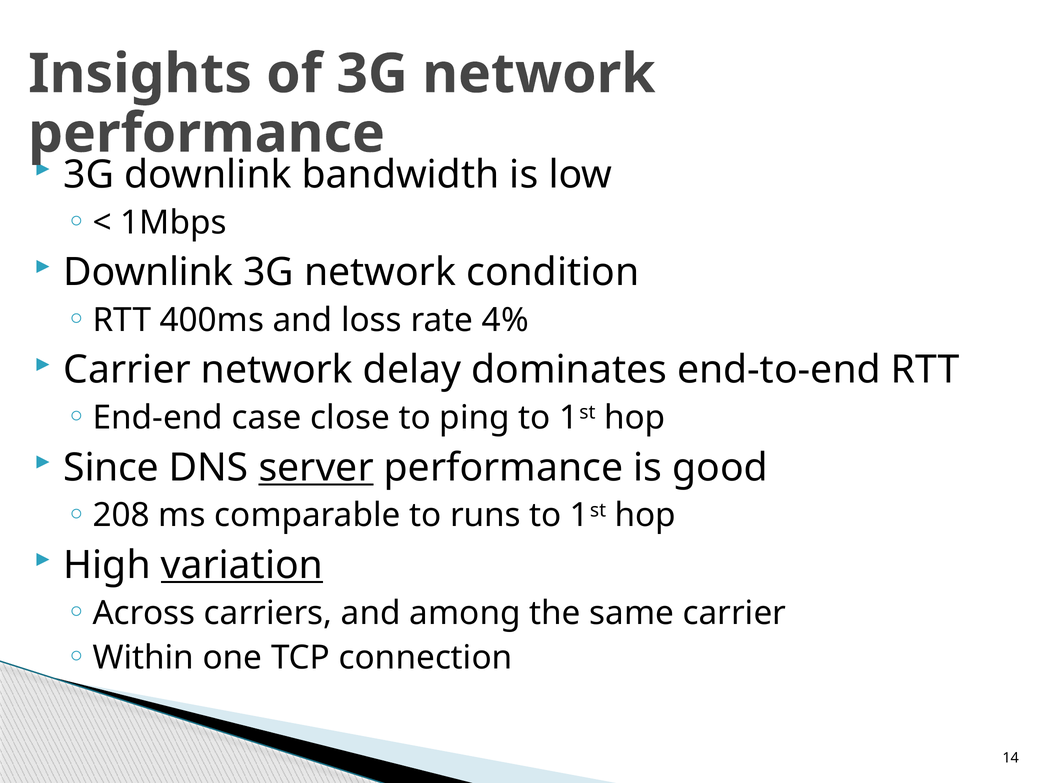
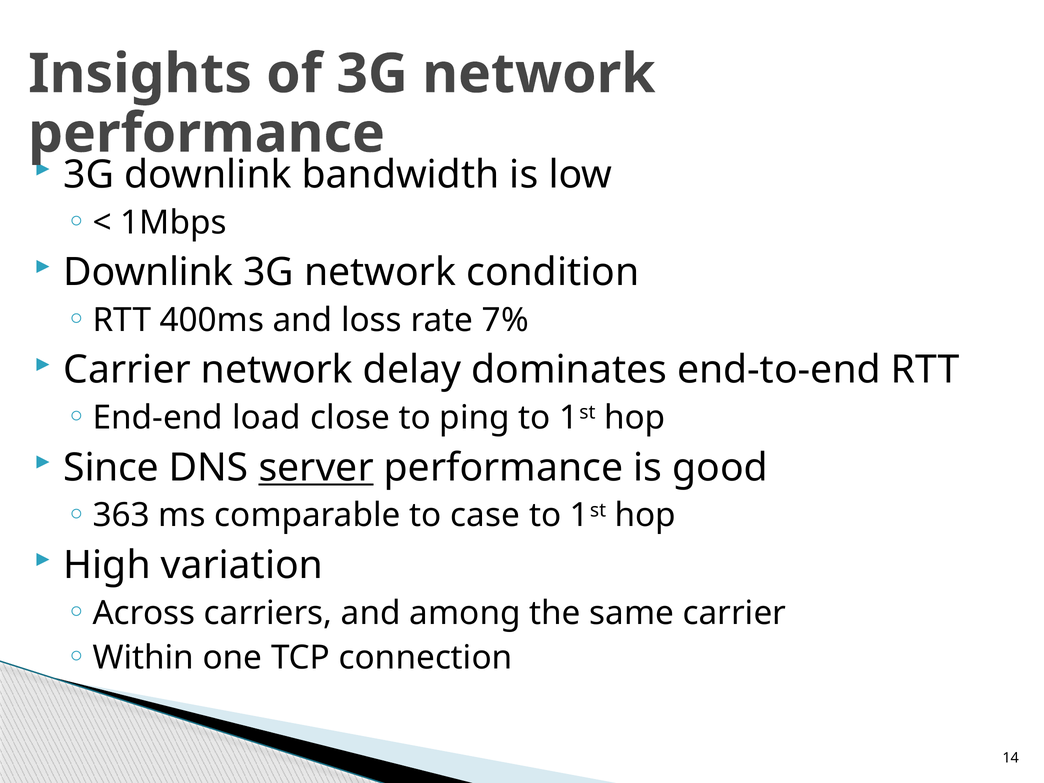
4%: 4% -> 7% (505, 320)
case: case -> load (266, 418)
208: 208 -> 363 (121, 515)
runs: runs -> case (485, 515)
variation underline: present -> none (242, 565)
